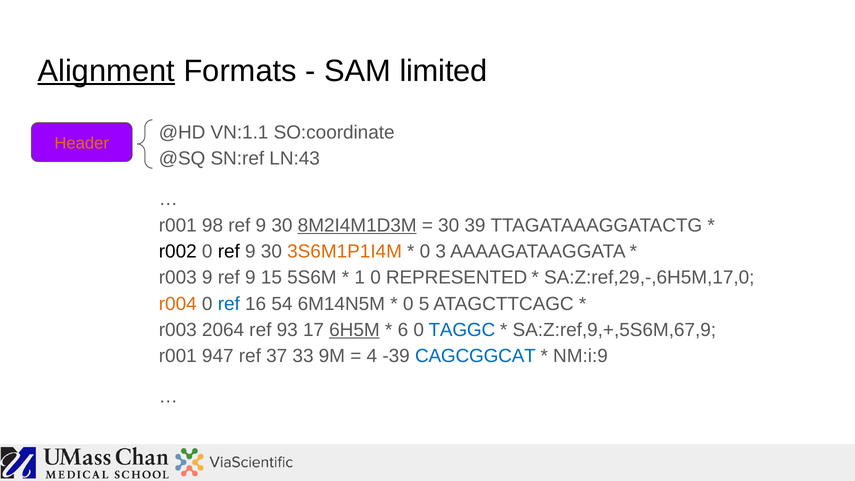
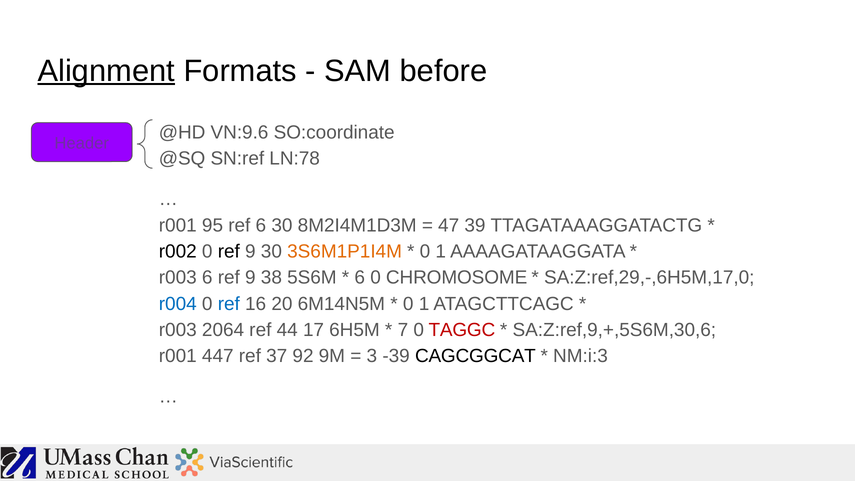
limited: limited -> before (443, 71)
VN:1.1: VN:1.1 -> VN:9.6 (240, 132)
Header colour: orange -> purple (82, 143)
LN:43: LN:43 -> LN:78 (295, 159)
98: 98 -> 95 (213, 225)
9: 9 -> 6 (261, 225)
8M2I4M1D3M underline: present -> none (357, 225)
30: 30 -> 47 (449, 225)
3: 3 -> 1 (441, 251)
r003 9: 9 -> 6 (207, 278)
15: 15 -> 38 (271, 278)
1: 1 -> 6 (360, 278)
REPRESENTED: REPRESENTED -> CHROMOSOME (457, 278)
r004 colour: orange -> blue (178, 304)
54: 54 -> 20 (282, 304)
5: 5 -> 1 (424, 304)
93: 93 -> 44 (287, 330)
6H5M underline: present -> none (354, 330)
6: 6 -> 7 (403, 330)
TAGGC colour: blue -> red (462, 330)
SA:Z:ref,9,+,5S6M,67,9: SA:Z:ref,9,+,5S6M,67,9 -> SA:Z:ref,9,+,5S6M,30,6 (614, 330)
947: 947 -> 447 (218, 356)
33: 33 -> 92 (303, 356)
4: 4 -> 3 (372, 356)
CAGCGGCAT colour: blue -> black (475, 356)
NM:i:9: NM:i:9 -> NM:i:3 (580, 356)
